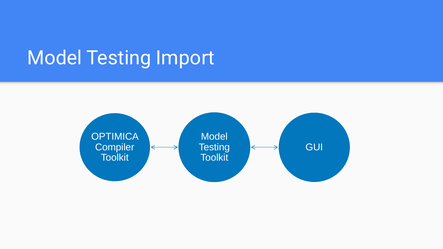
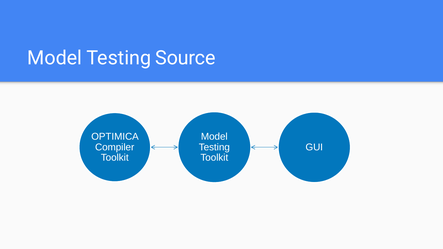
Import: Import -> Source (185, 58)
